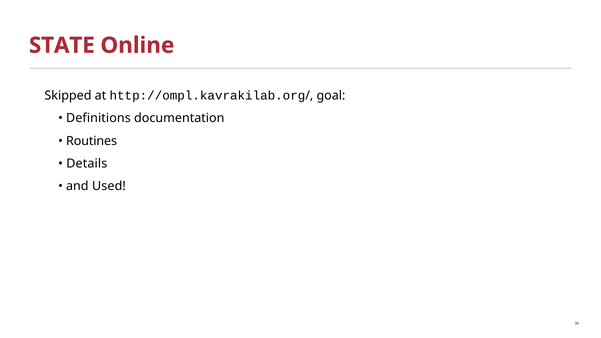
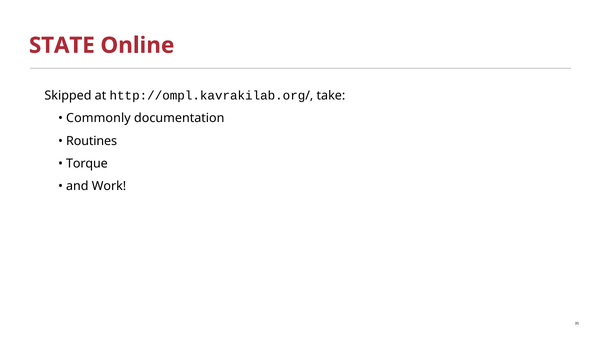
goal: goal -> take (331, 96)
Definitions: Definitions -> Commonly (98, 118)
Details: Details -> Torque (87, 163)
Used: Used -> Work (109, 186)
